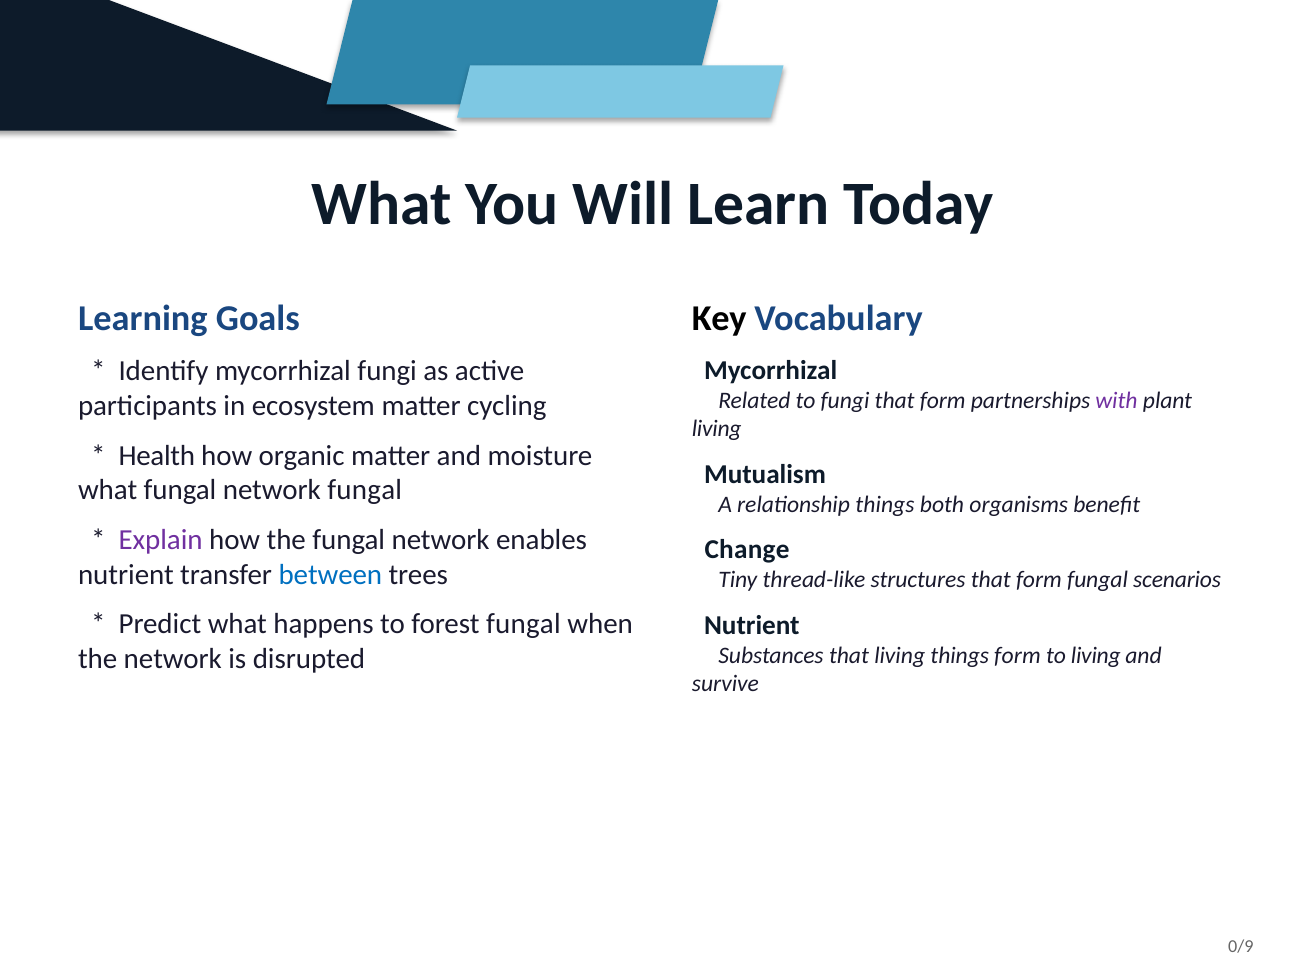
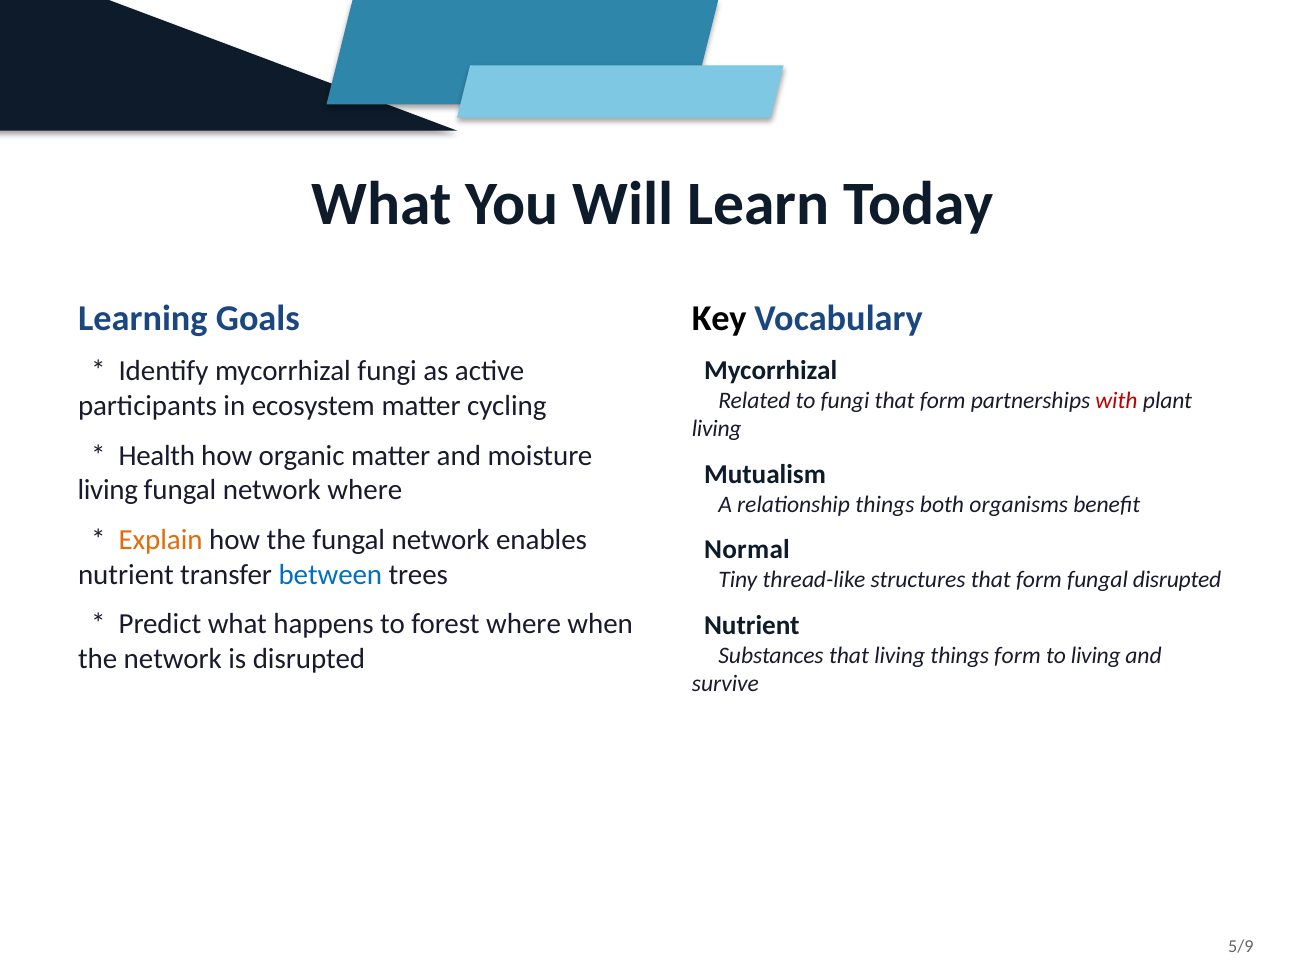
with colour: purple -> red (1117, 400)
what: what -> living (108, 490)
network fungal: fungal -> where (365, 490)
Explain colour: purple -> orange (161, 539)
Change: Change -> Normal (747, 549)
fungal scenarios: scenarios -> disrupted (1177, 580)
forest fungal: fungal -> where (524, 624)
0/9: 0/9 -> 5/9 (1241, 946)
